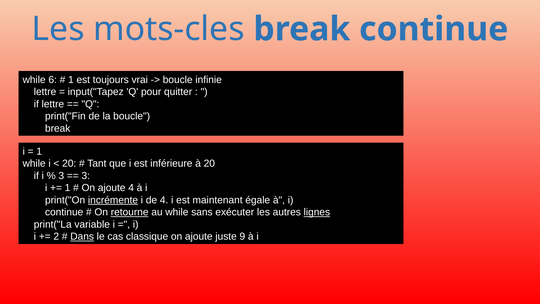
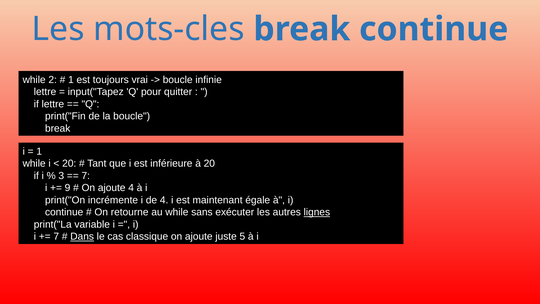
6: 6 -> 2 (53, 80)
3: 3 -> 7 (86, 176)
1: 1 -> 9 (68, 188)
incrémente underline: present -> none (113, 200)
retourne underline: present -> none (130, 212)
2: 2 -> 7 (56, 236)
9: 9 -> 5 (242, 236)
